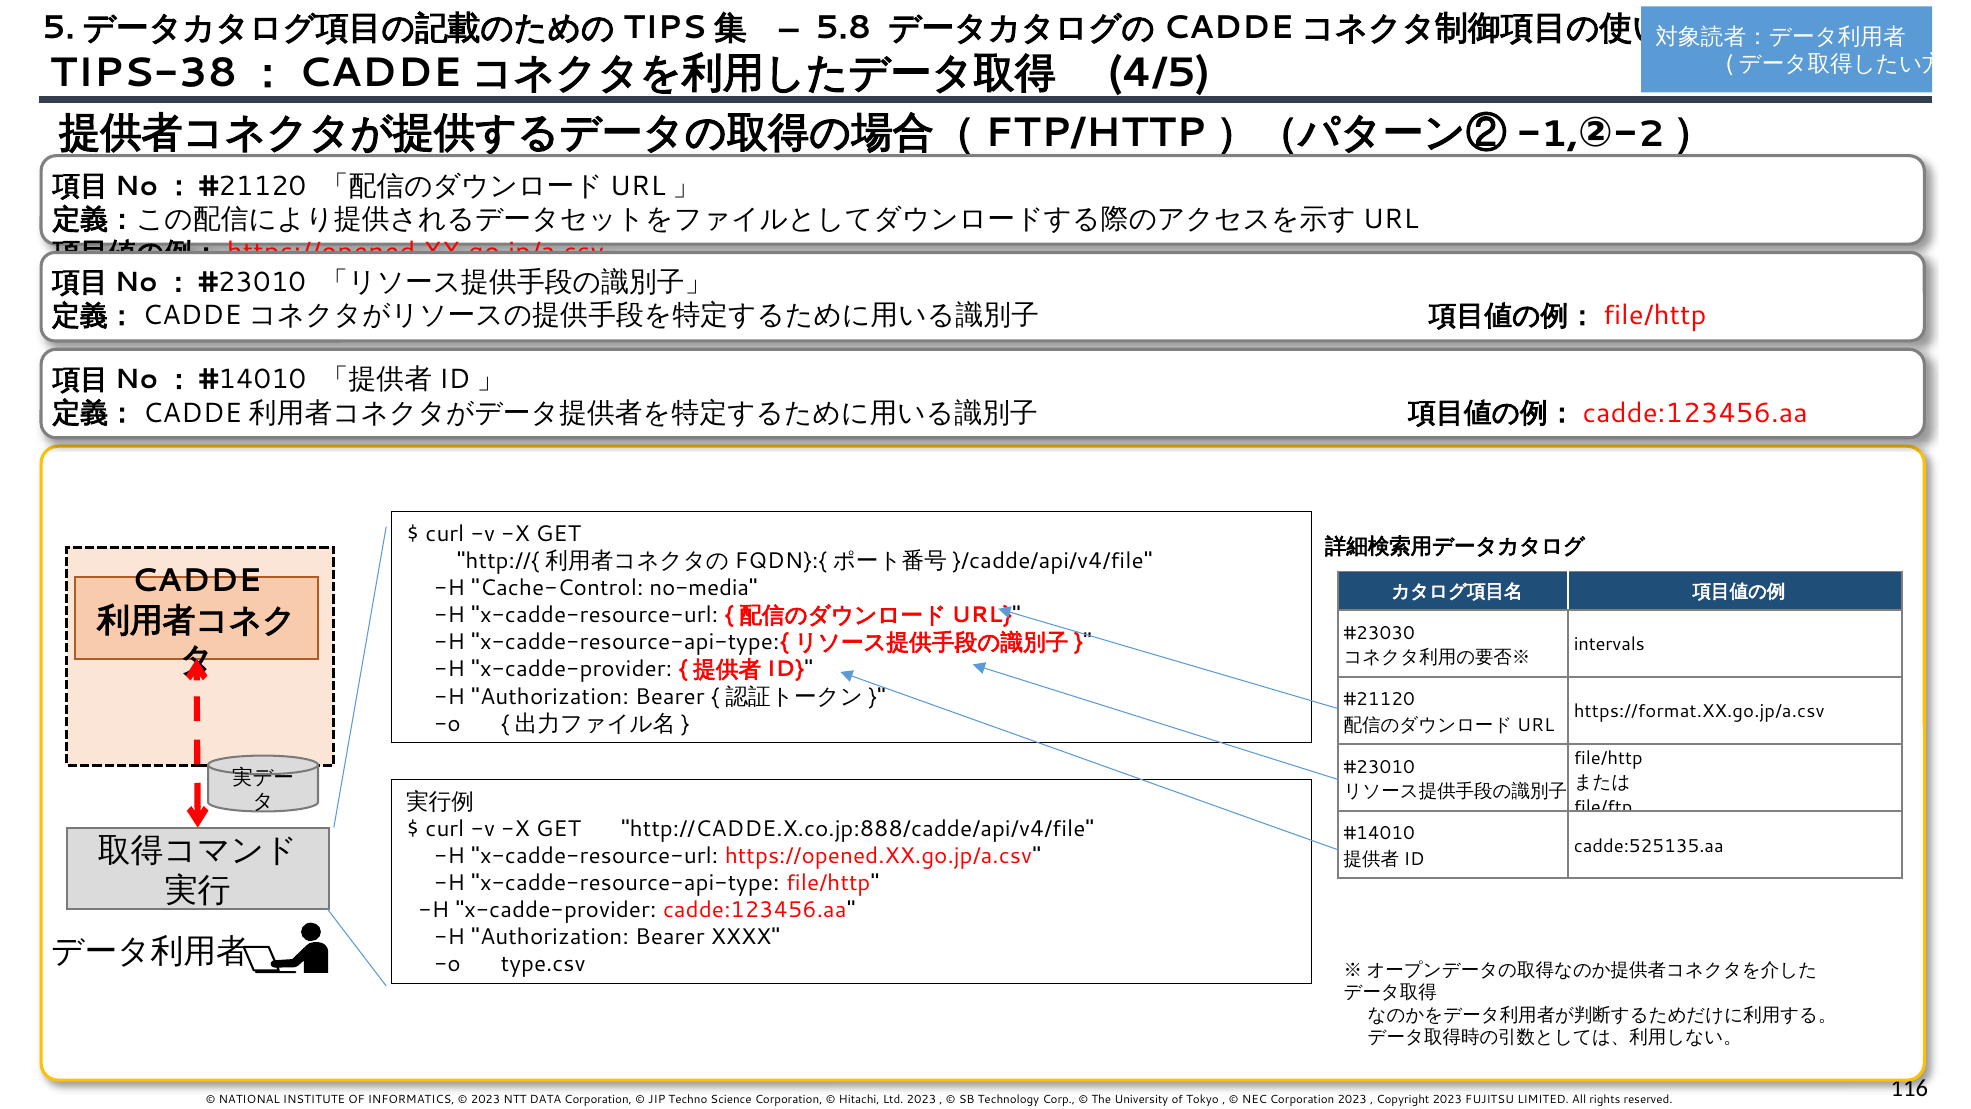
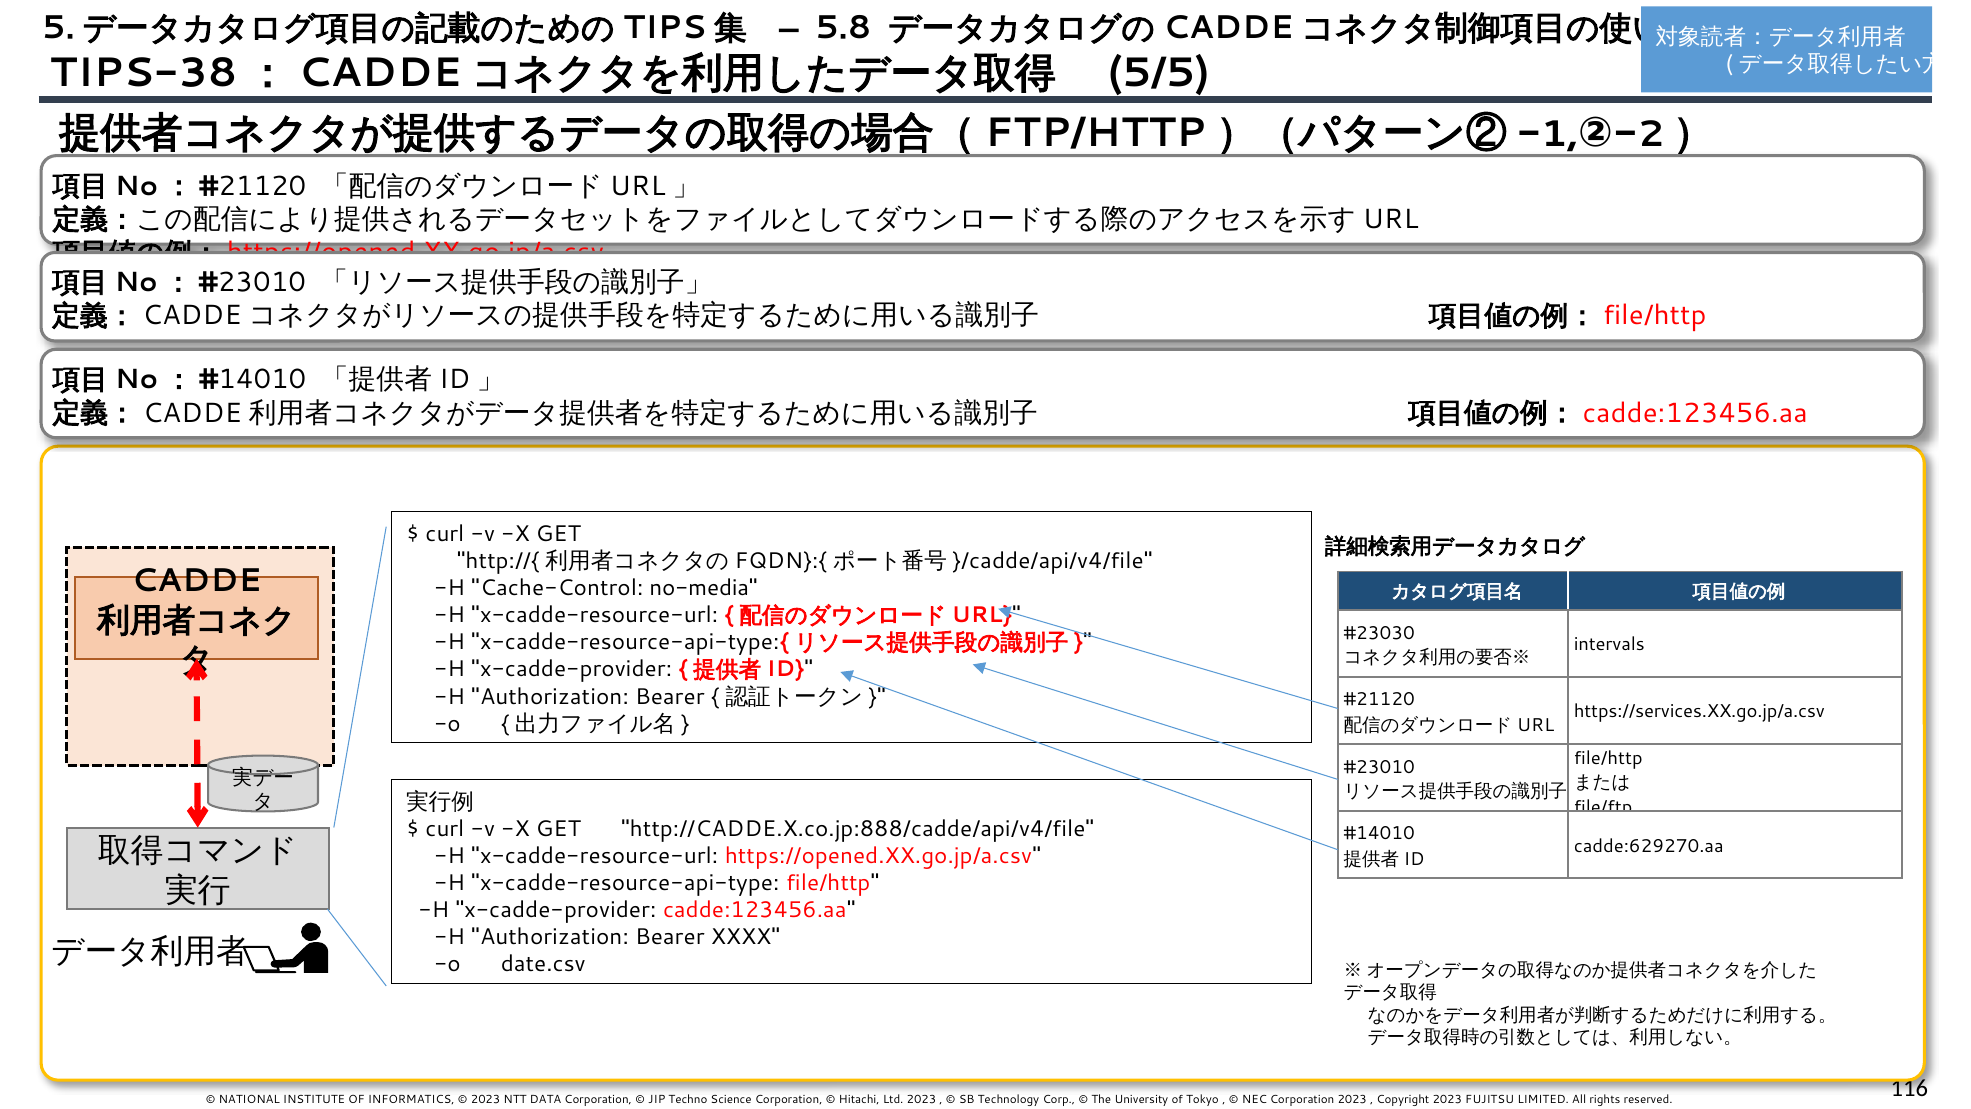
4/5: 4/5 -> 5/5 (1159, 73)
https://format.XX.go.jp/a.csv: https://format.XX.go.jp/a.csv -> https://services.XX.go.jp/a.csv (1699, 712)
cadde:525135.aa: cadde:525135.aa -> cadde:629270.aa (1649, 846)
type.csv: type.csv -> date.csv (543, 964)
